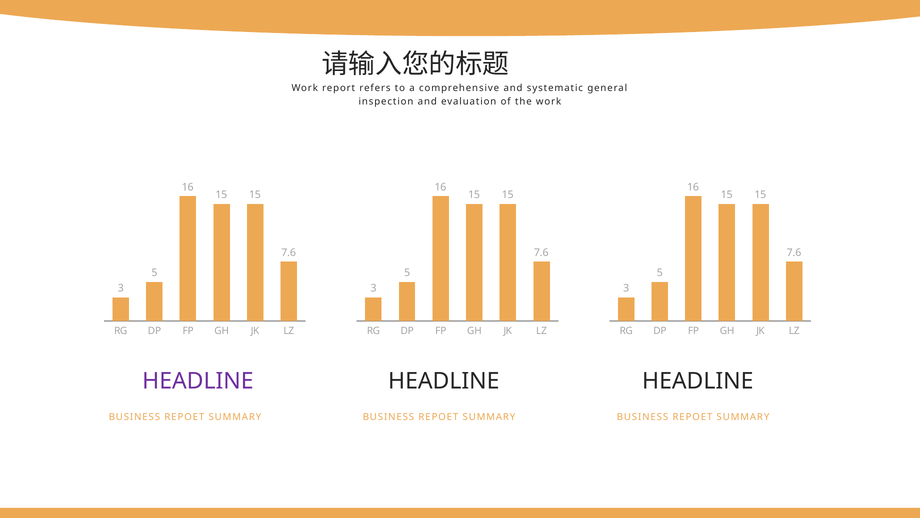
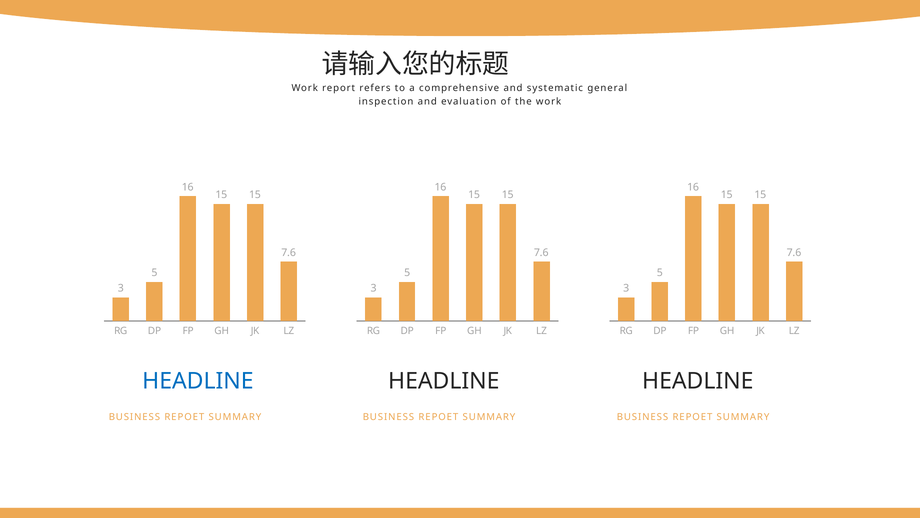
HEADLINE colour: purple -> blue (198, 381)
